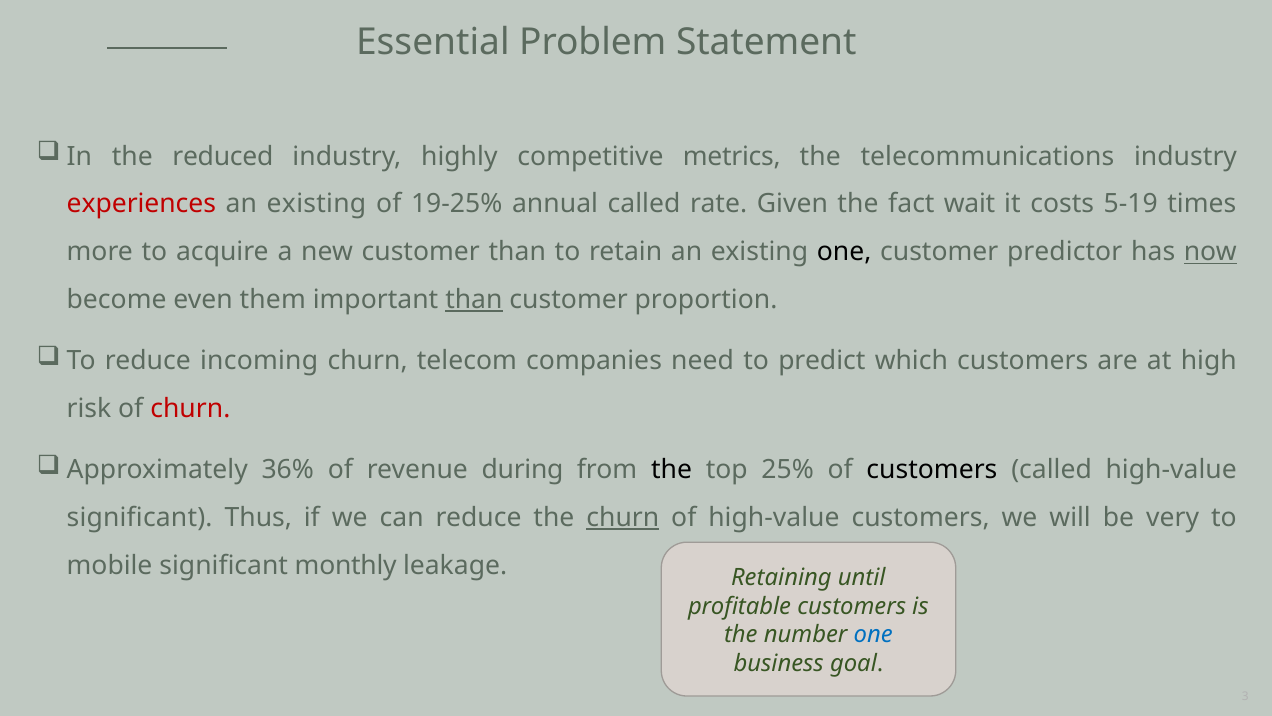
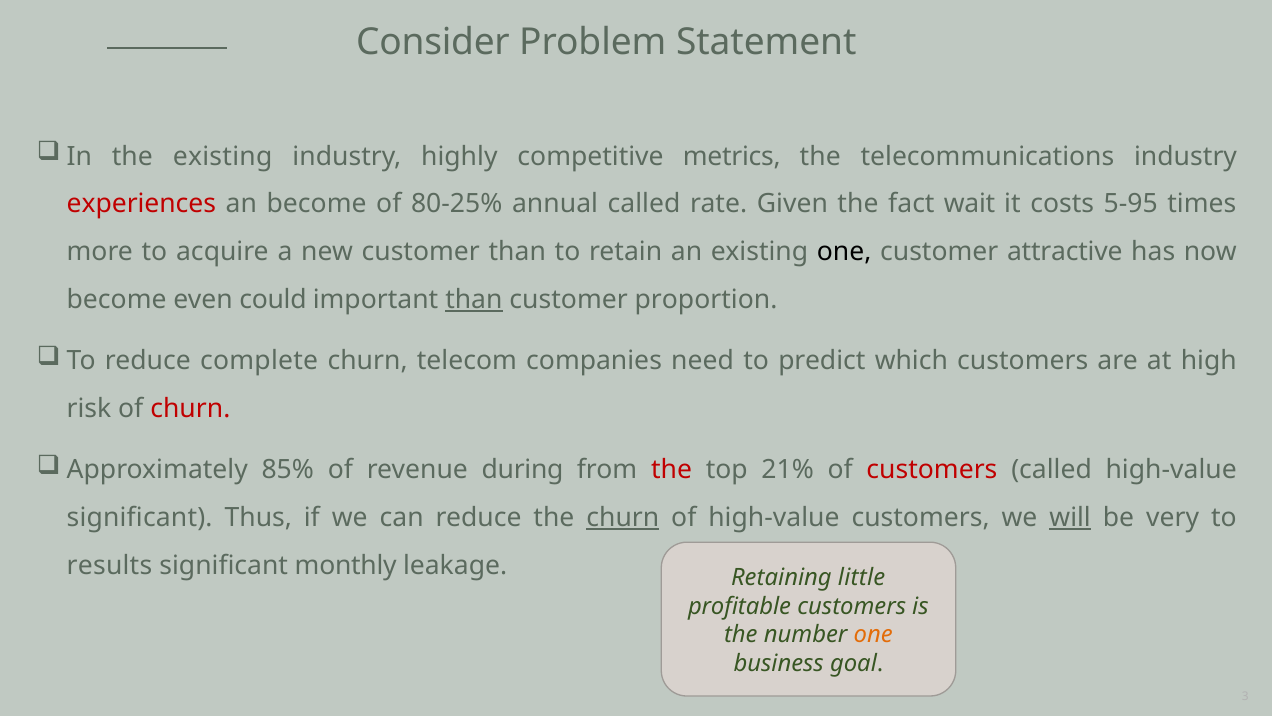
Essential: Essential -> Consider (433, 42)
the reduced: reduced -> existing (223, 156)
existing: existing -> become (317, 204)
19-25%: 19-25% -> 80-25% (457, 204)
5-19: 5-19 -> 5-95 (1131, 204)
predictor: predictor -> attractive (1065, 252)
now underline: present -> none (1210, 252)
them: them -> could (273, 300)
incoming: incoming -> complete (259, 361)
36%: 36% -> 85% (288, 469)
the colour: black -> red (672, 469)
25%: 25% -> 21% (788, 469)
customers colour: black -> red (932, 469)
will underline: none -> present (1070, 517)
mobile: mobile -> results (109, 565)
until: until -> little (862, 577)
one colour: blue -> orange (873, 635)
